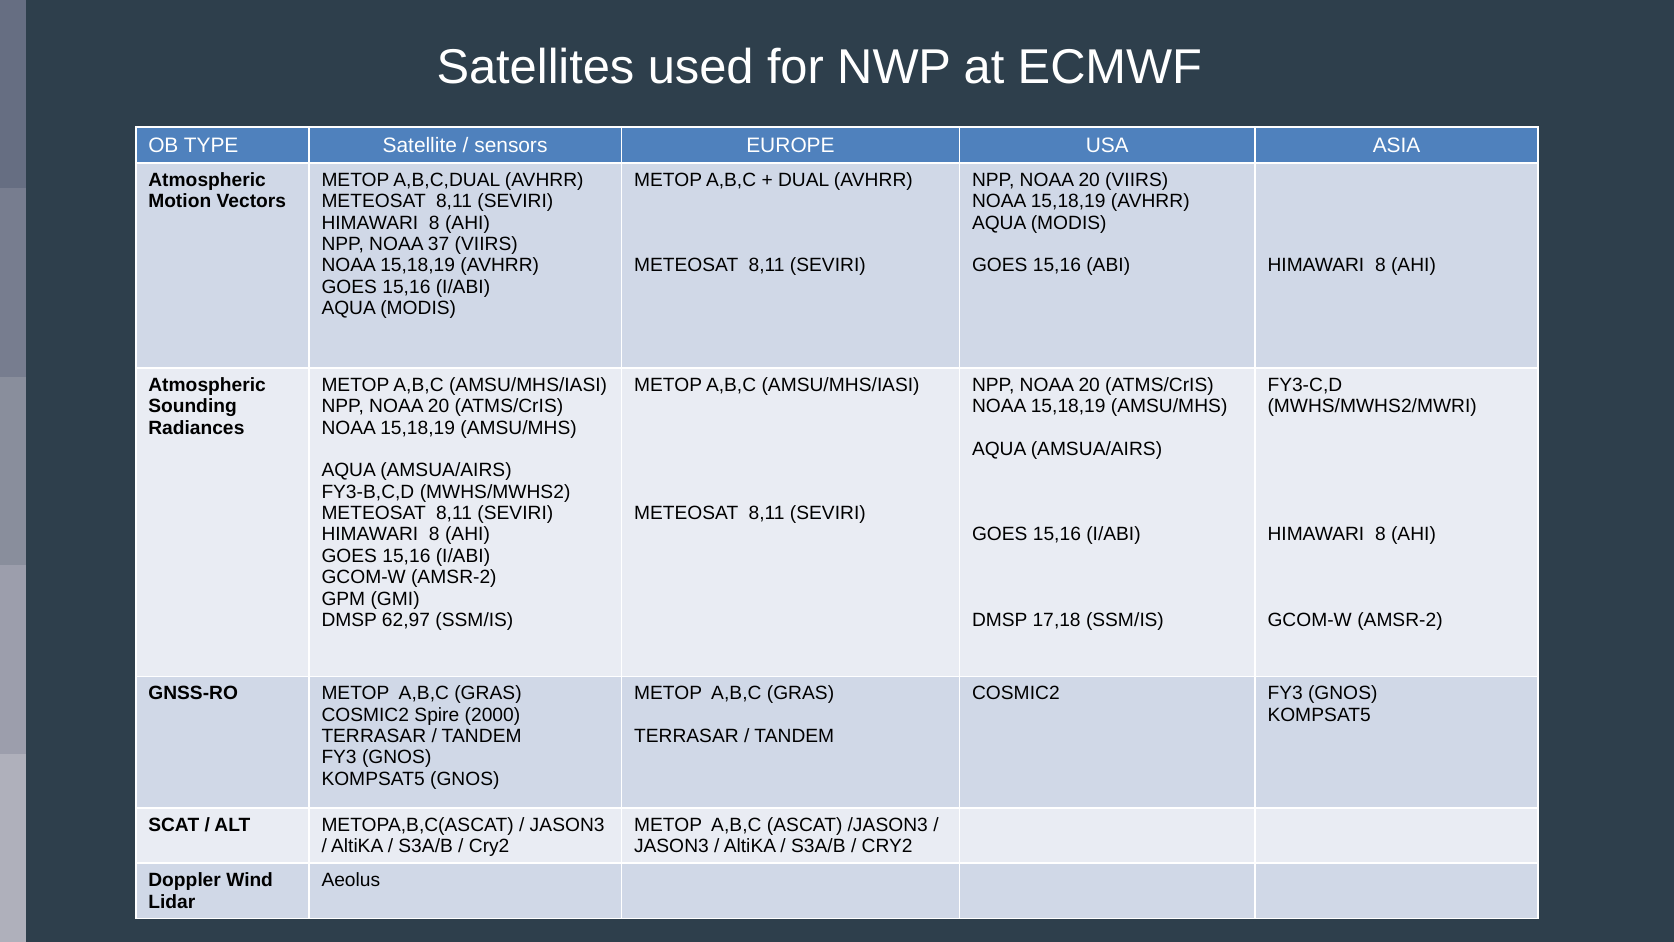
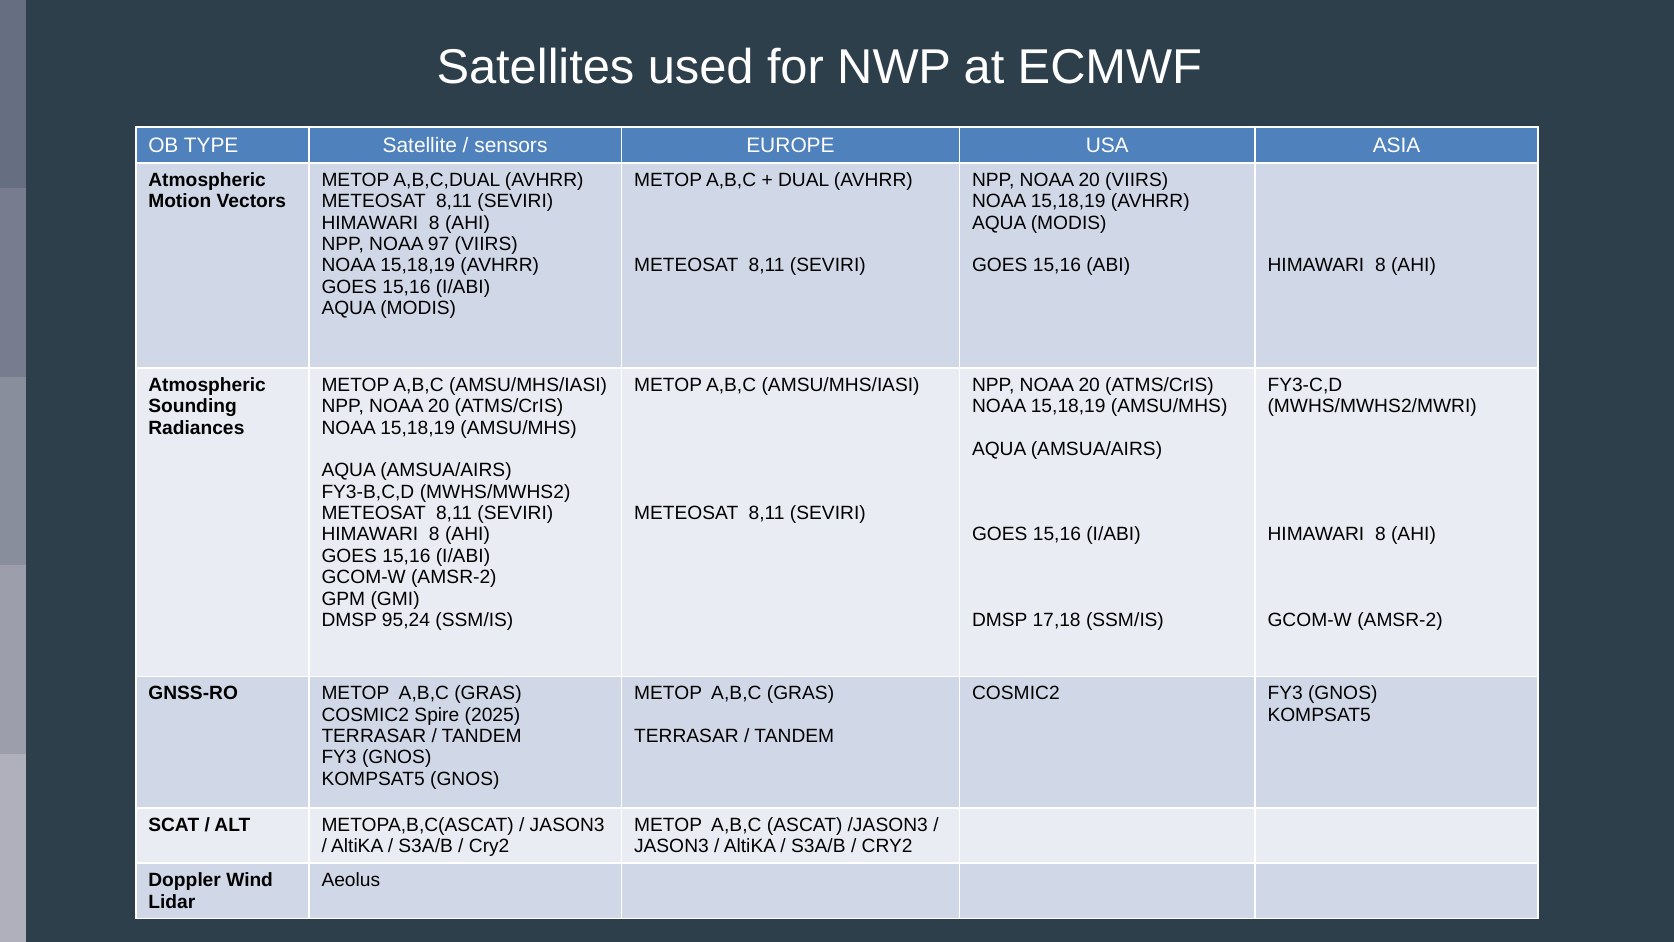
37: 37 -> 97 (439, 244)
62,97: 62,97 -> 95,24 (406, 620)
2000: 2000 -> 2025 (492, 715)
